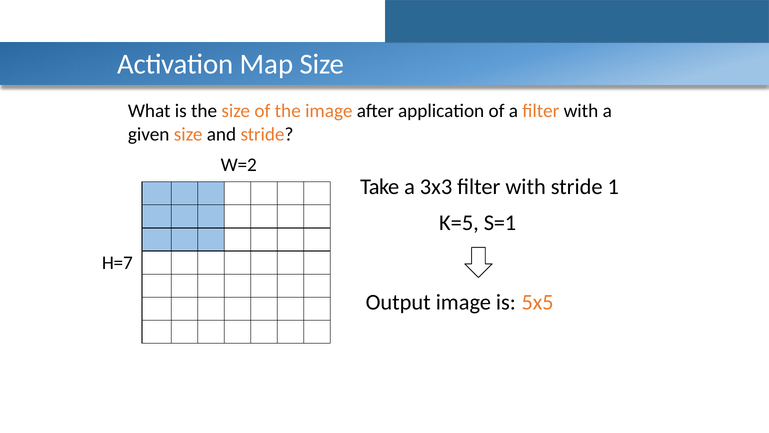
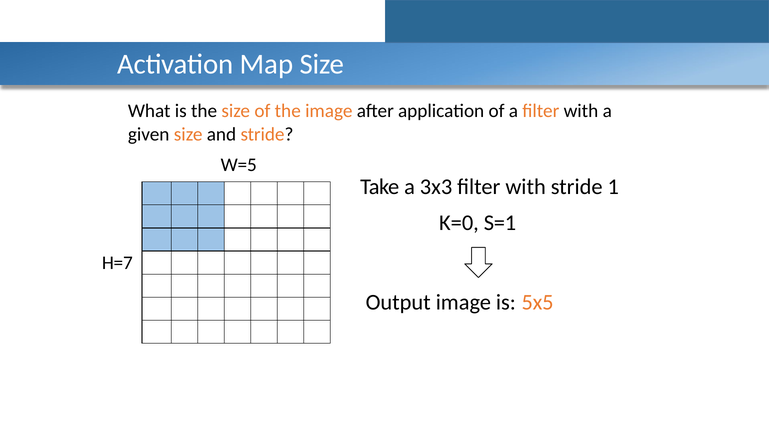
W=2: W=2 -> W=5 (239, 165)
K=5: K=5 -> K=0 (459, 222)
